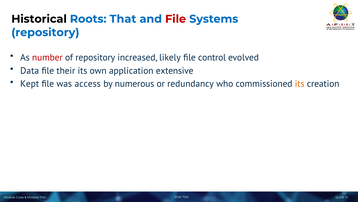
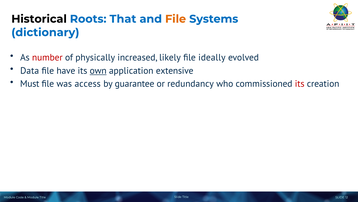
File colour: red -> orange (176, 19)
repository: repository -> dictionary (45, 32)
of repository: repository -> physically (95, 57)
control: control -> ideally (212, 57)
their: their -> have (66, 70)
own underline: none -> present (98, 70)
Kept: Kept -> Must (30, 84)
numerous: numerous -> guarantee (135, 84)
its colour: orange -> red (300, 84)
